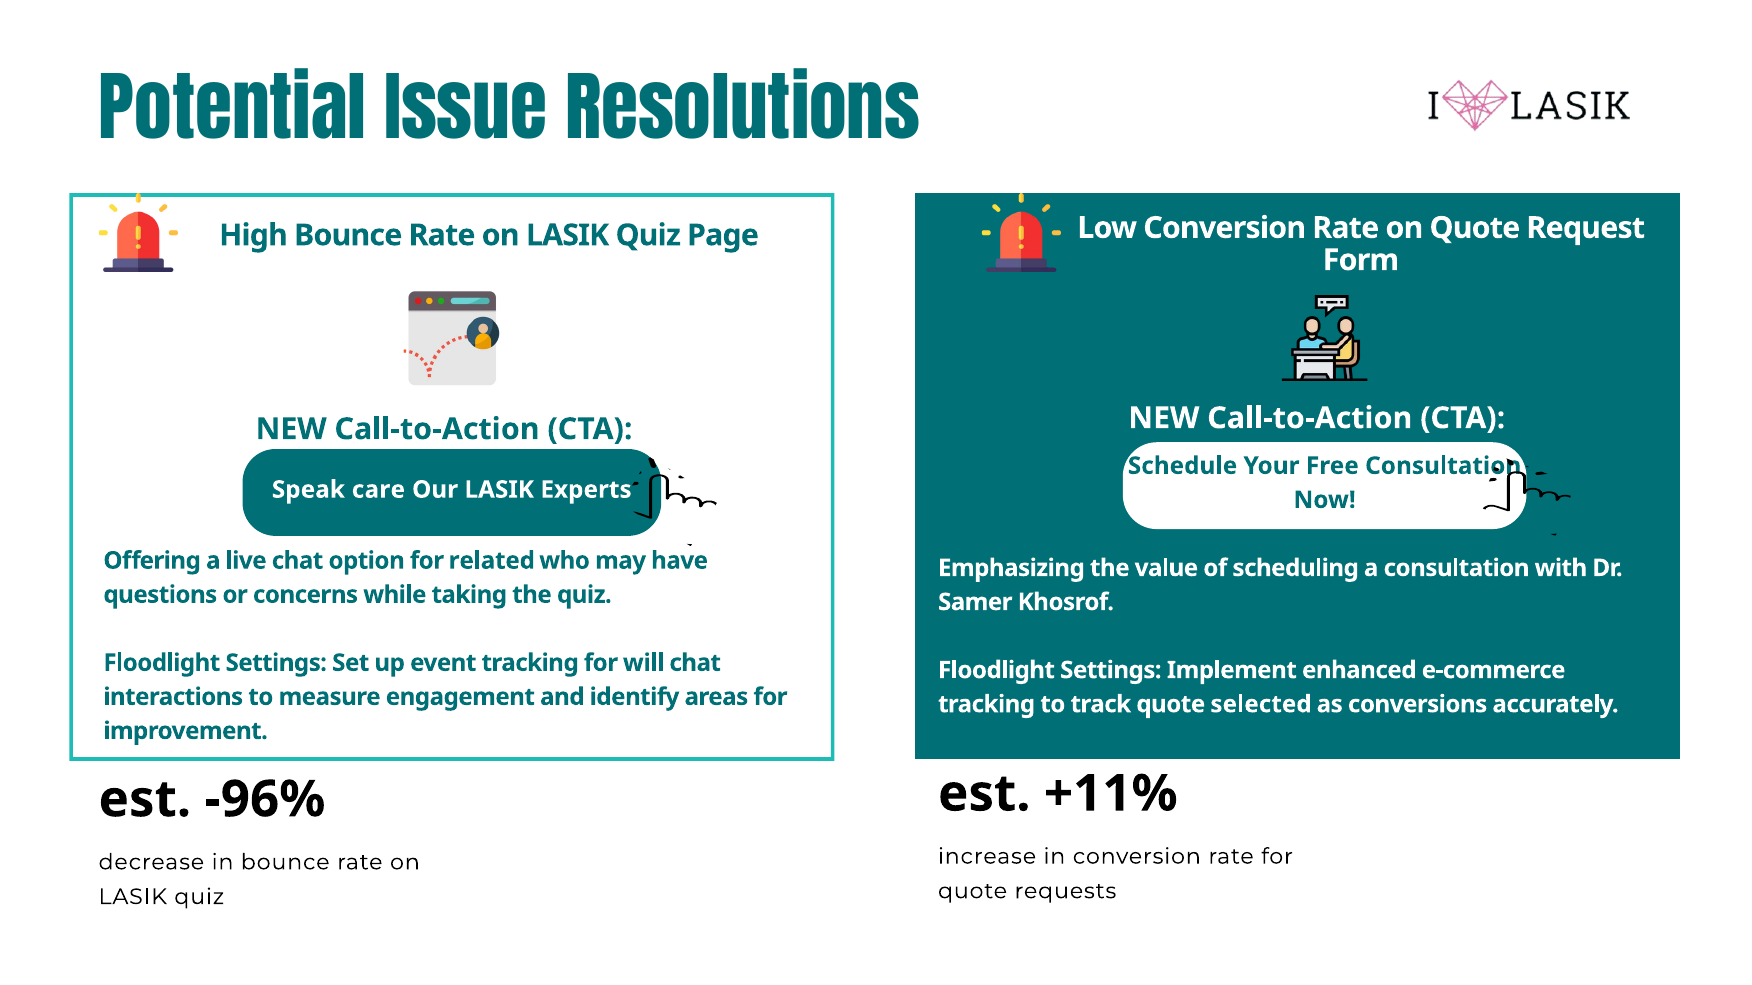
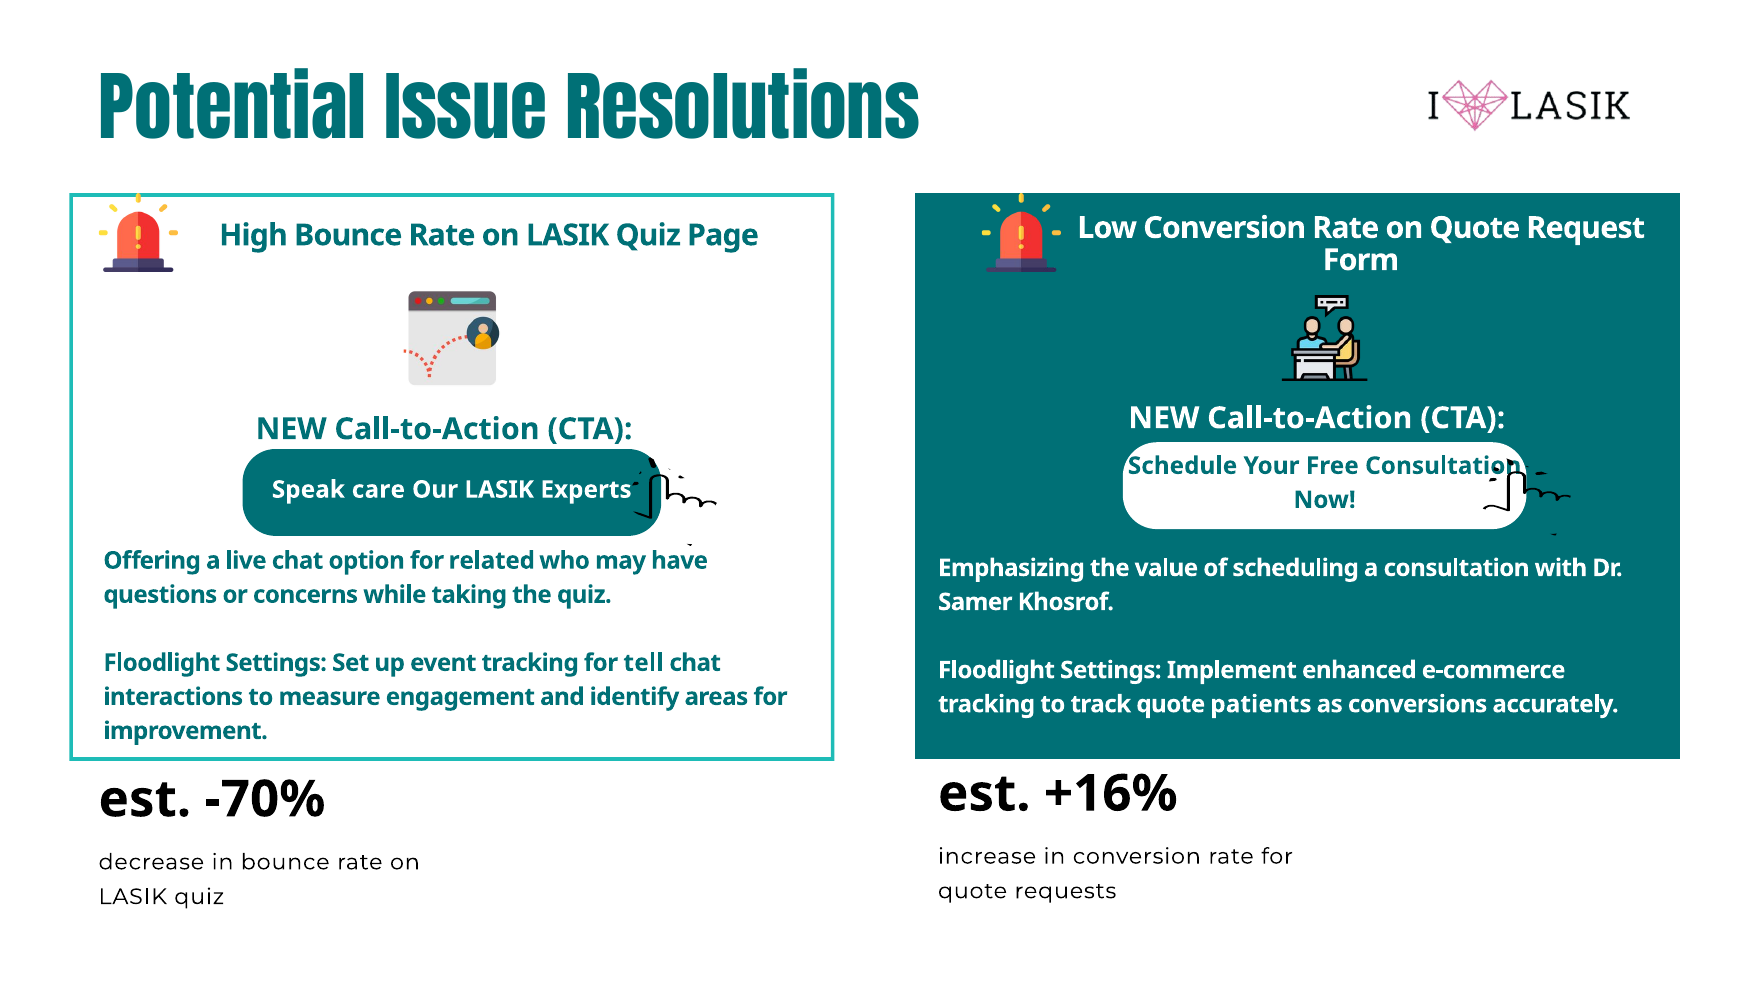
will: will -> tell (644, 663)
selected: selected -> patients (1261, 705)
+11%: +11% -> +16% (1111, 794)
-96%: -96% -> -70% (265, 800)
